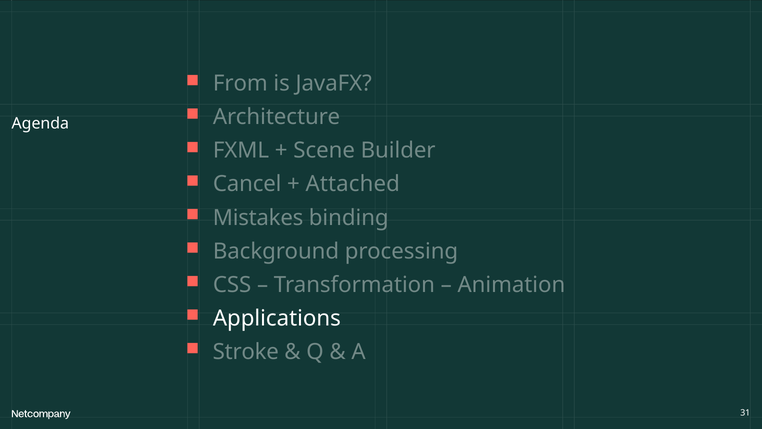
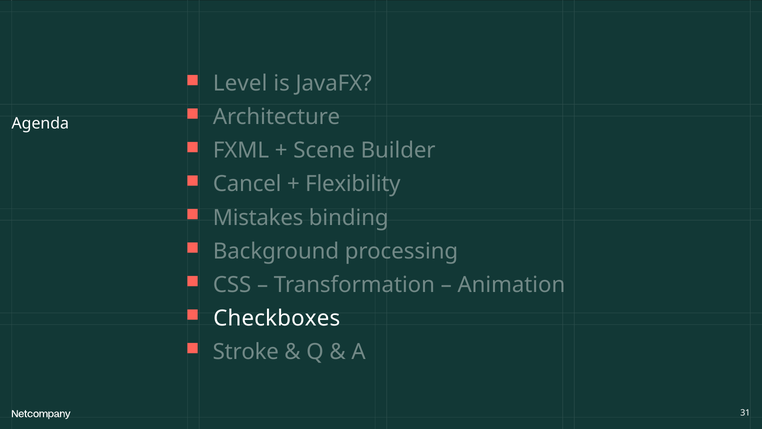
From: From -> Level (240, 83)
Attached: Attached -> Flexibility (353, 184)
Applications: Applications -> Checkboxes (277, 318)
